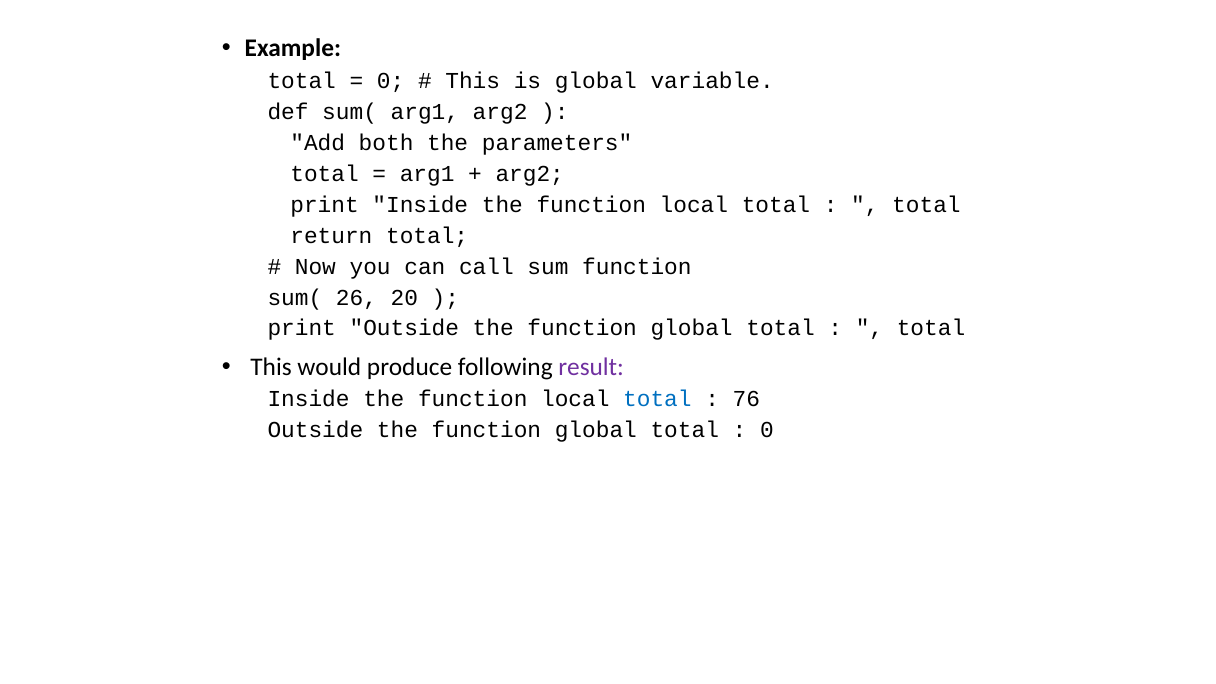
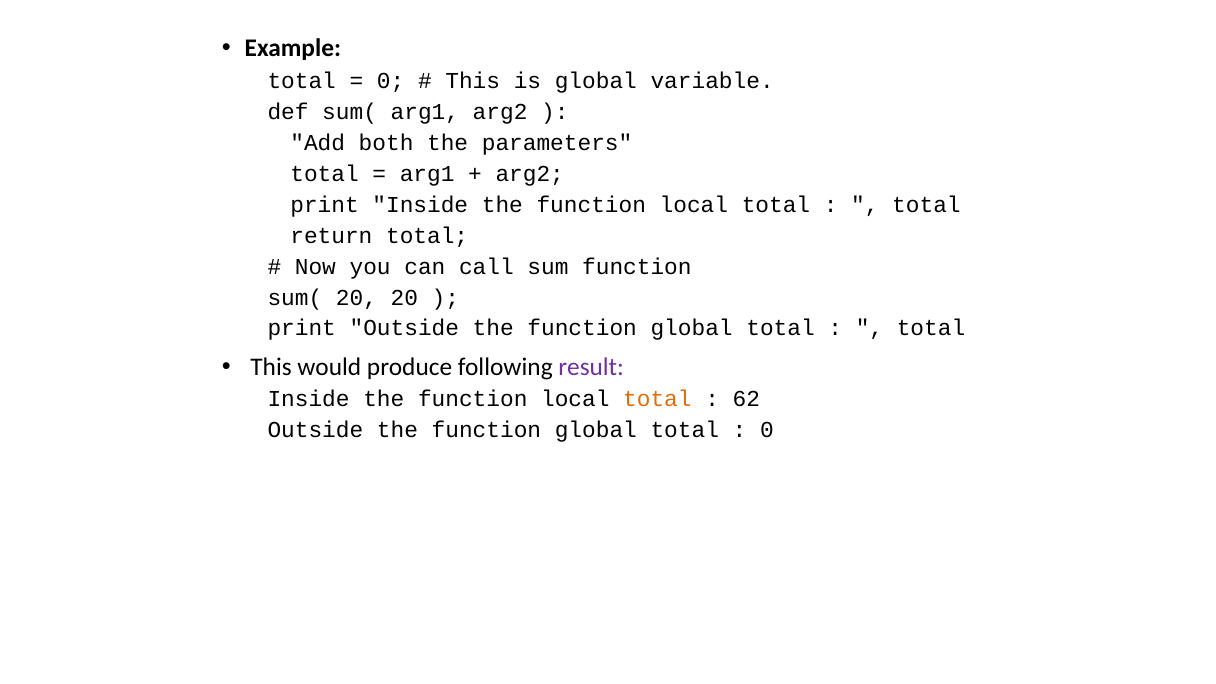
sum( 26: 26 -> 20 (356, 297)
total colour: blue -> orange (657, 399)
76: 76 -> 62 (746, 399)
